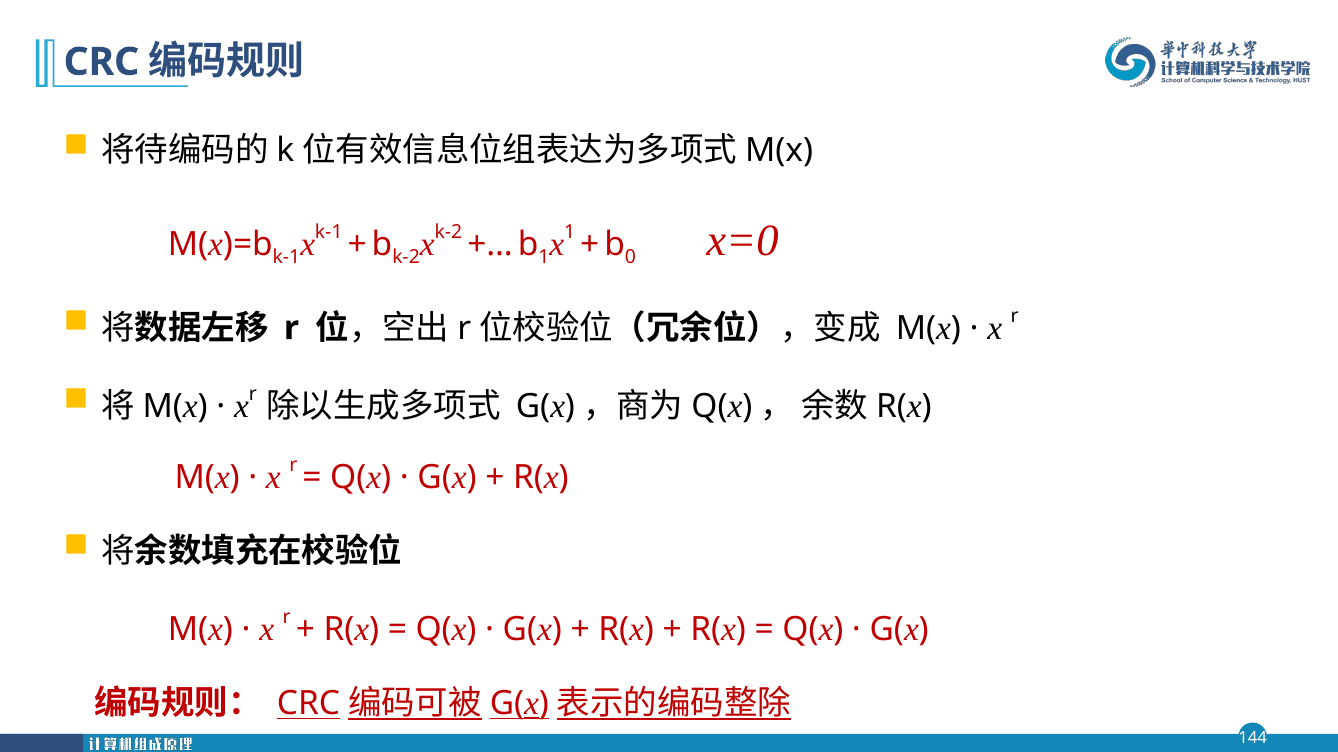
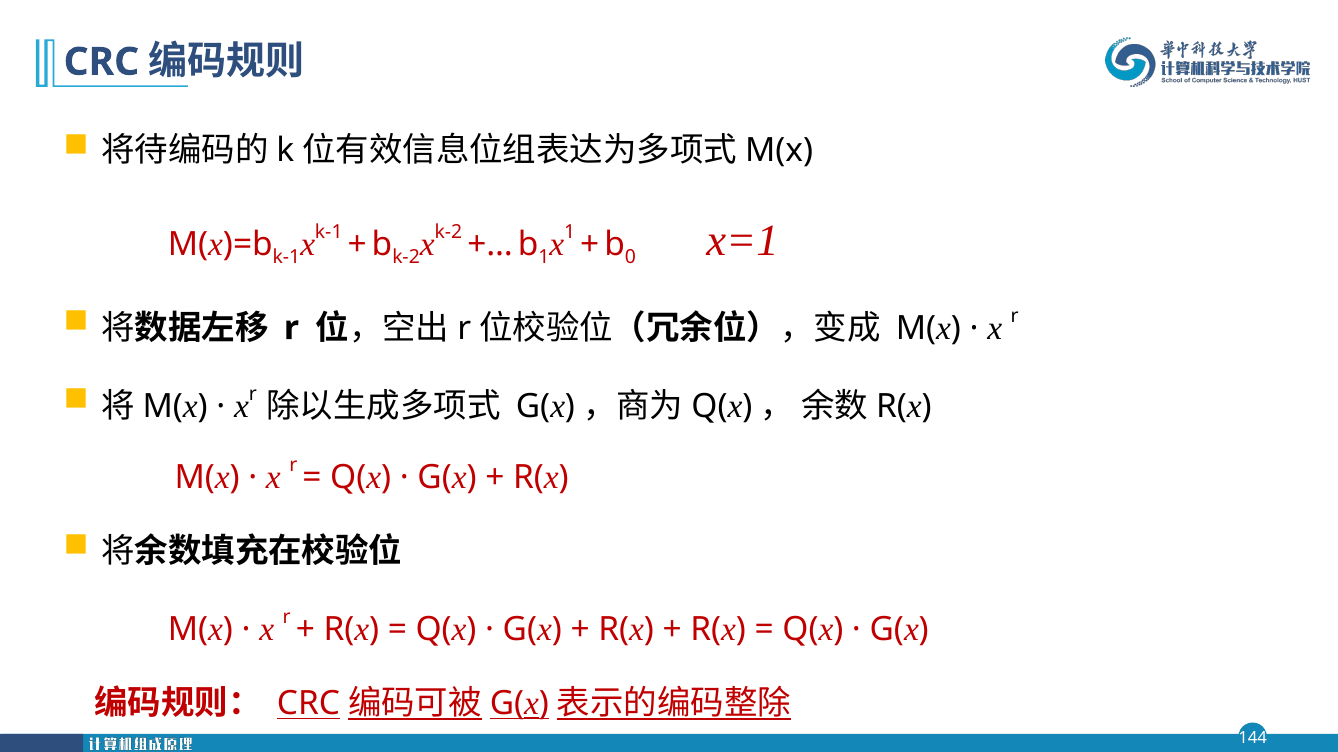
x=0: x=0 -> x=1 (743, 241)
